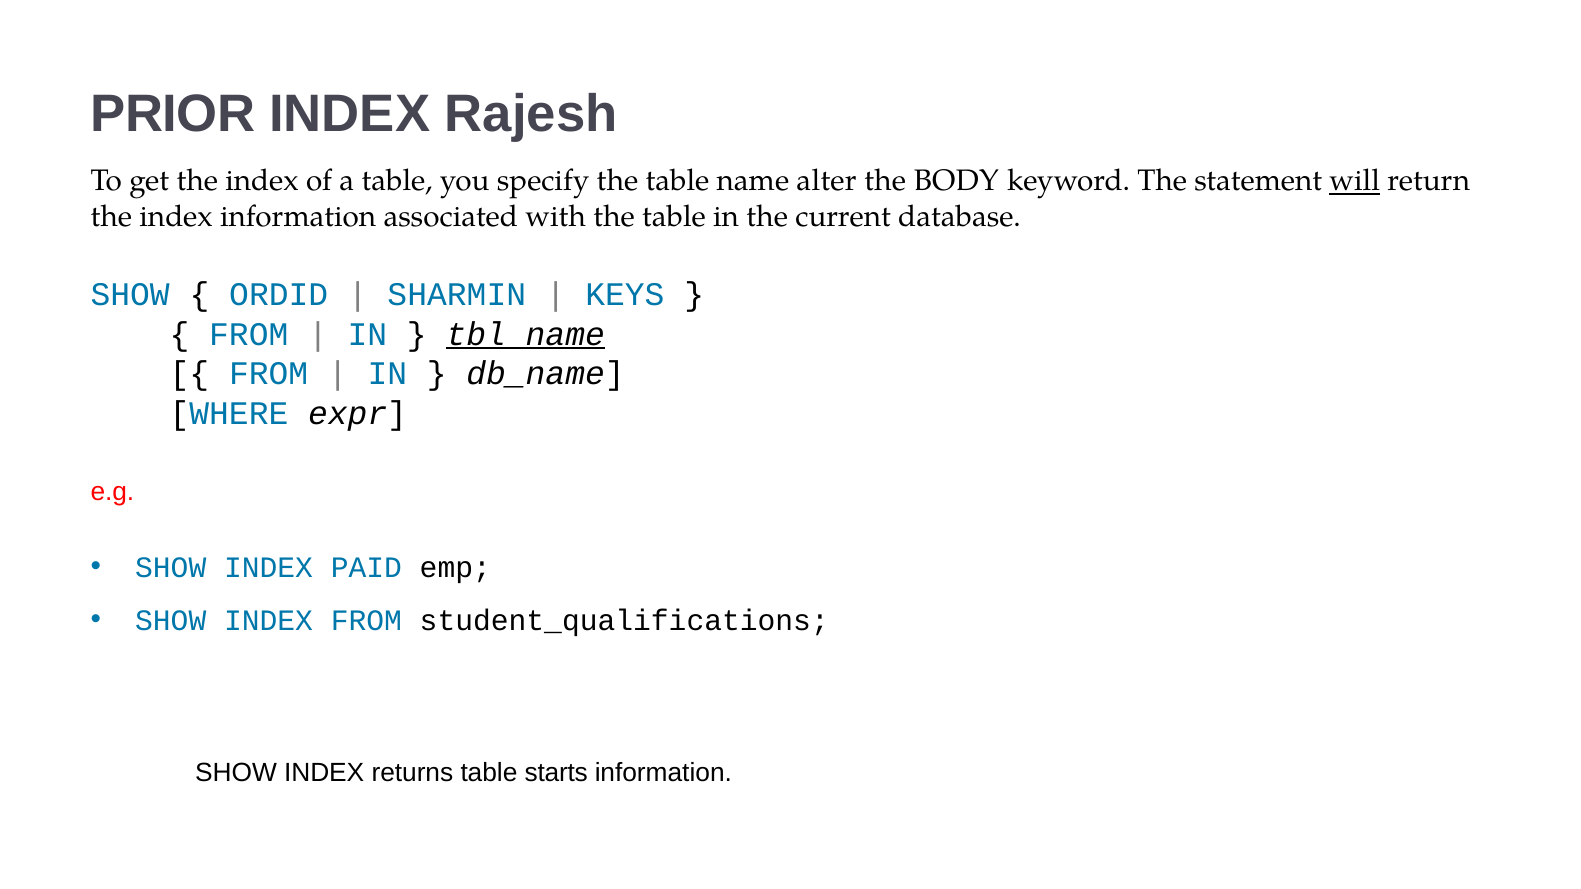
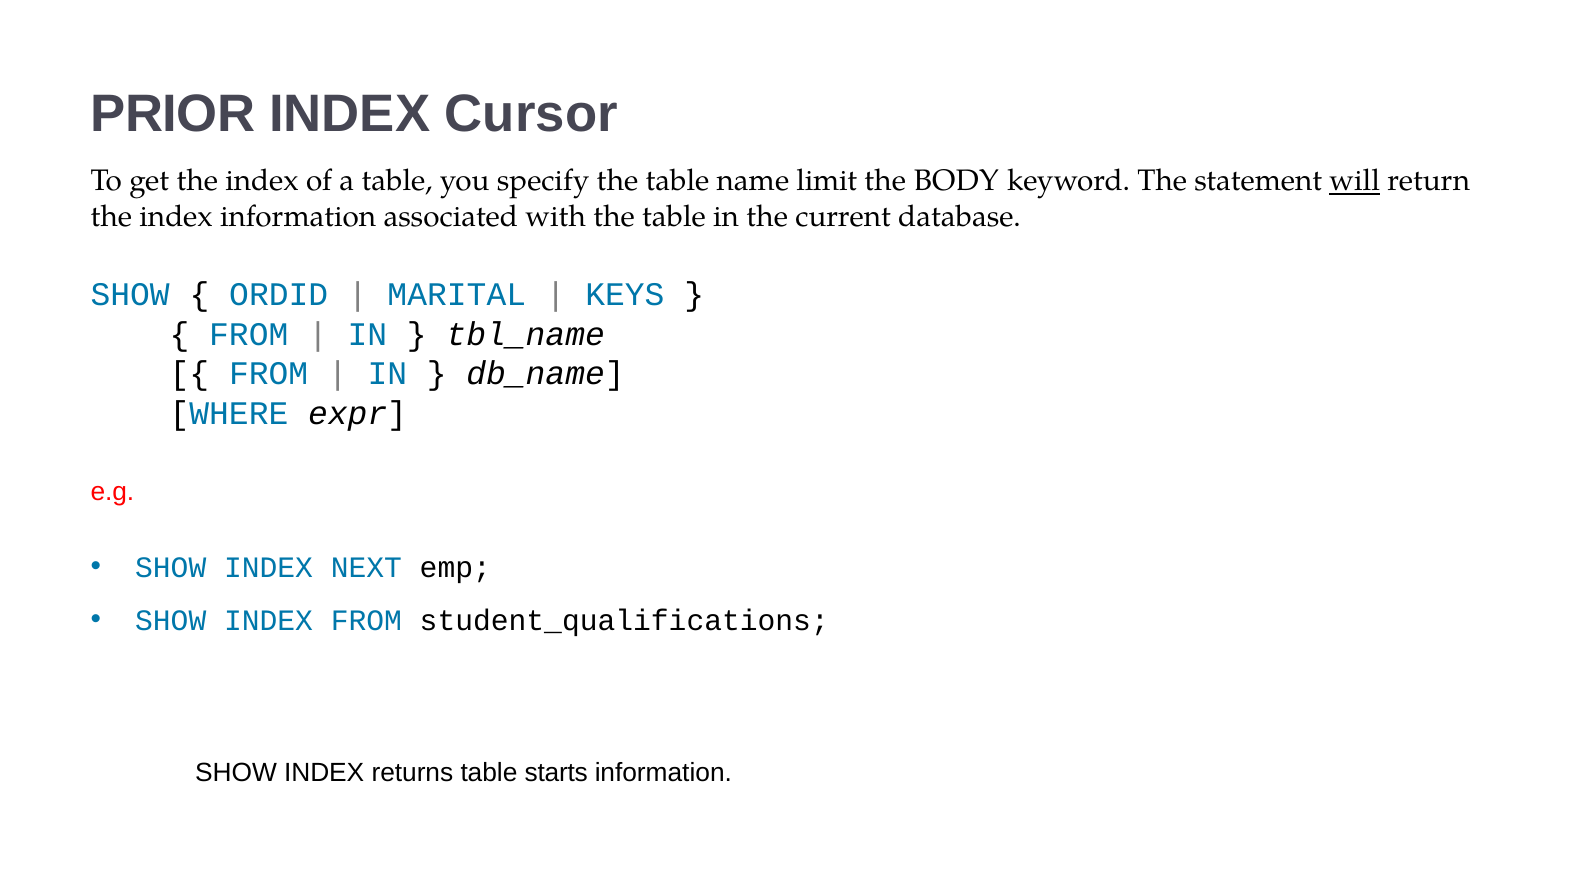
Rajesh: Rajesh -> Cursor (531, 114)
alter: alter -> limit (827, 181)
SHARMIN: SHARMIN -> MARITAL (457, 295)
tbl_name underline: present -> none (526, 334)
PAID: PAID -> NEXT (366, 568)
